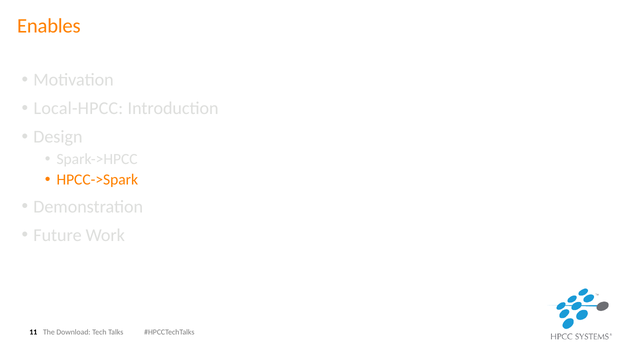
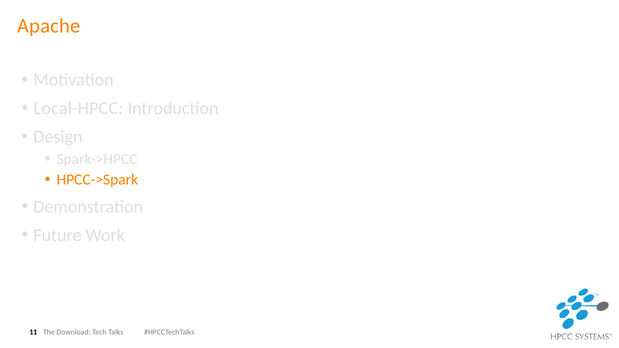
Enables: Enables -> Apache (49, 26)
